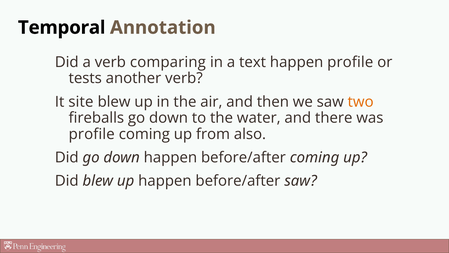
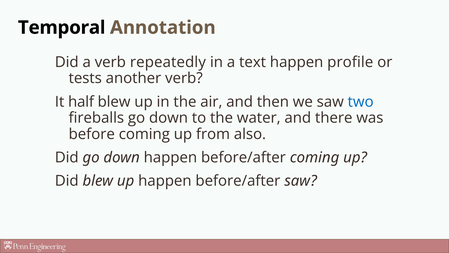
comparing: comparing -> repeatedly (168, 62)
site: site -> half (81, 102)
two colour: orange -> blue (361, 102)
profile: profile -> before (92, 134)
